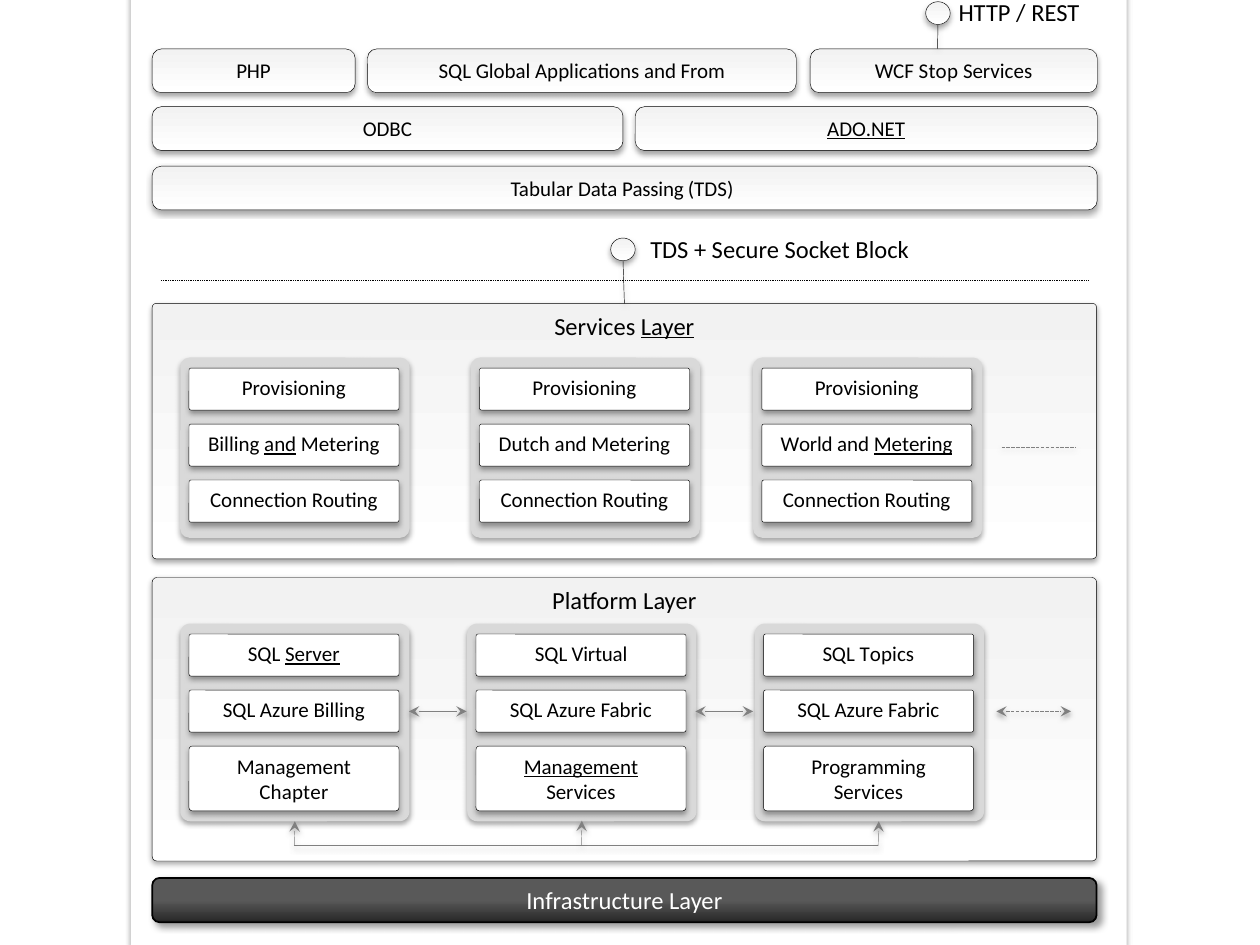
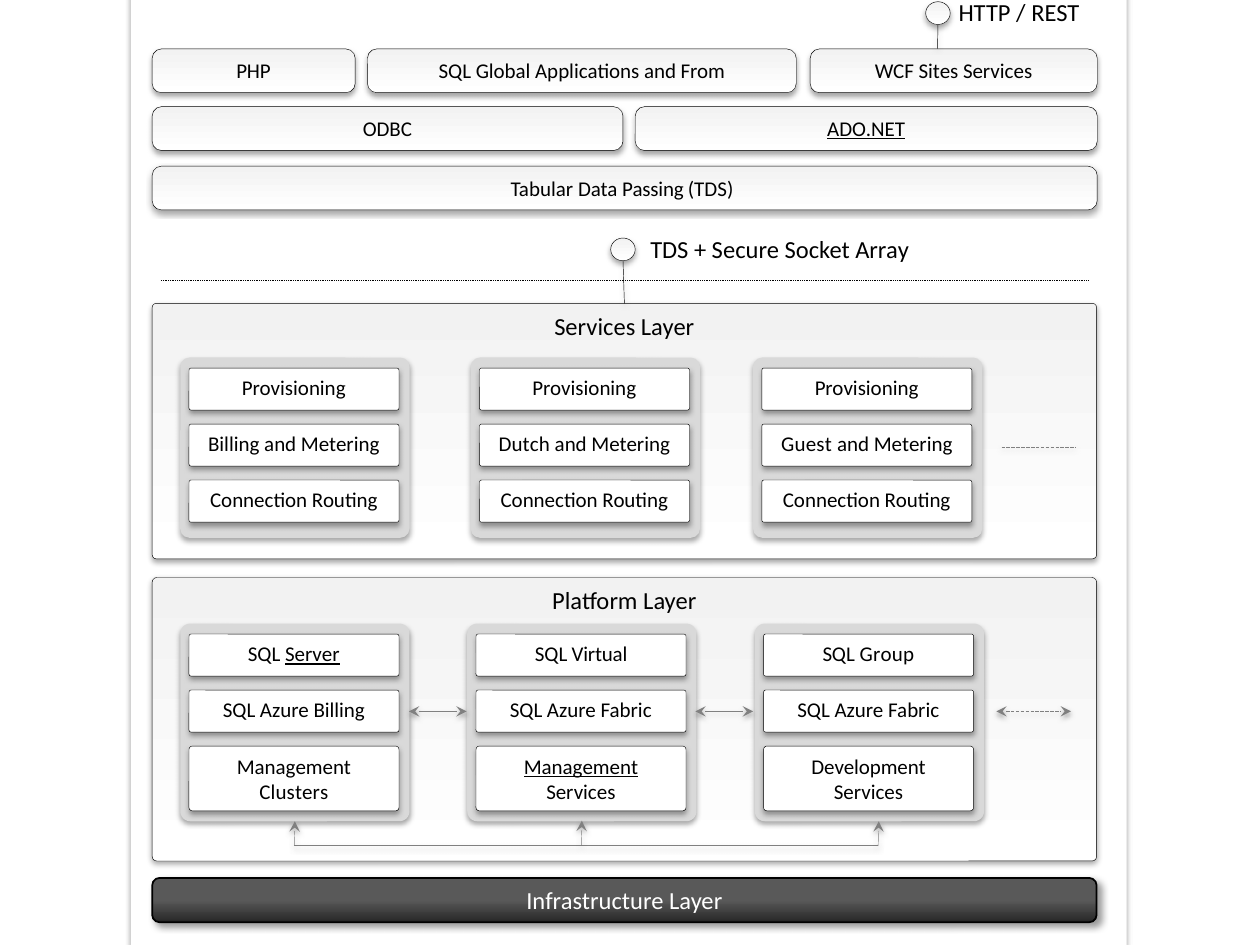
Stop: Stop -> Sites (938, 72)
Block: Block -> Array (882, 250)
Layer underline: present -> none (668, 327)
and underline: present -> none (280, 445)
World: World -> Guest (806, 445)
Metering underline: present -> none (913, 445)
Topics: Topics -> Group (887, 655)
Programming: Programming -> Development (869, 767)
Chapter: Chapter -> Clusters (294, 792)
